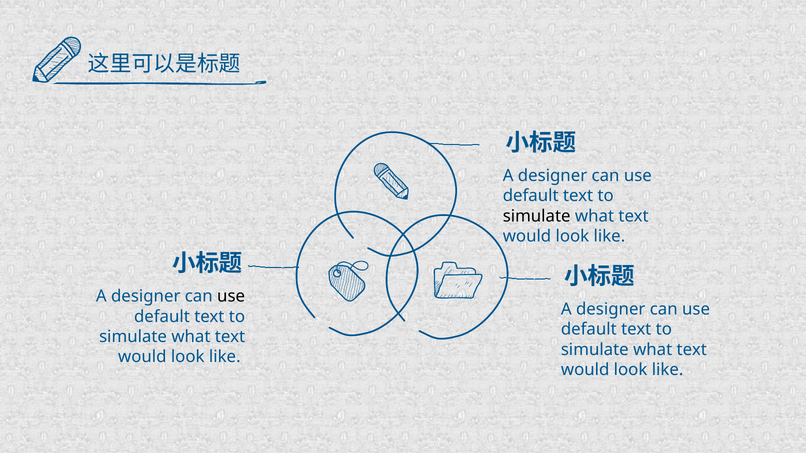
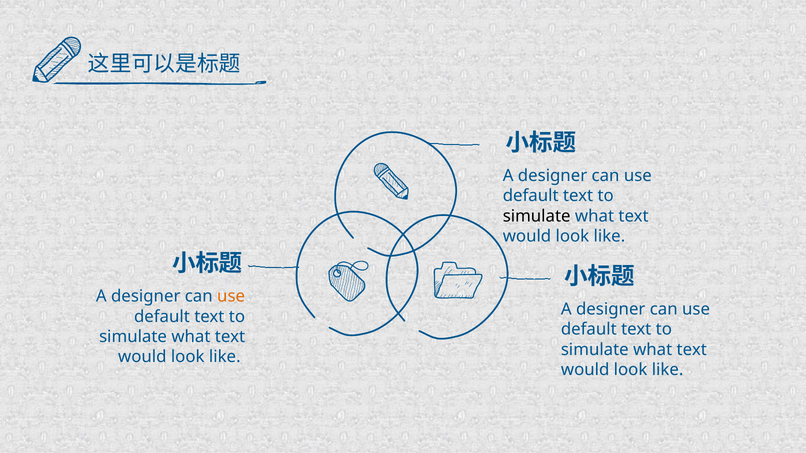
use colour: black -> orange (231, 297)
